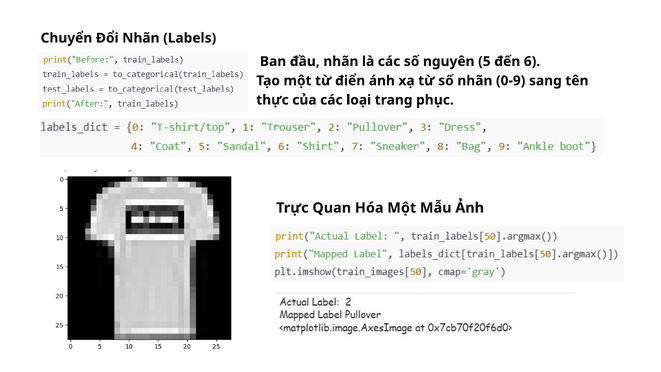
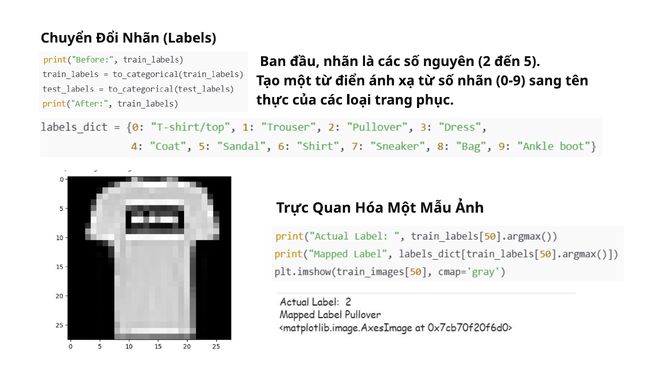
5: 5 -> 2 (484, 61)
6: 6 -> 5 (532, 61)
